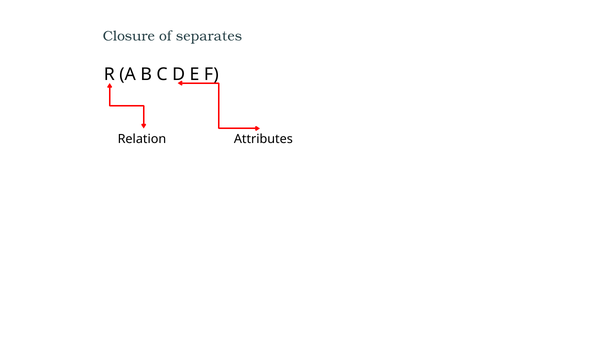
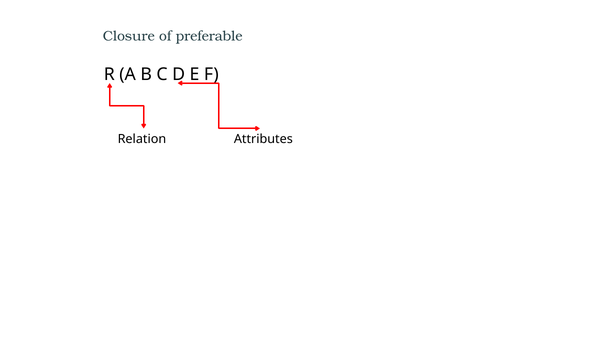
separates: separates -> preferable (209, 36)
